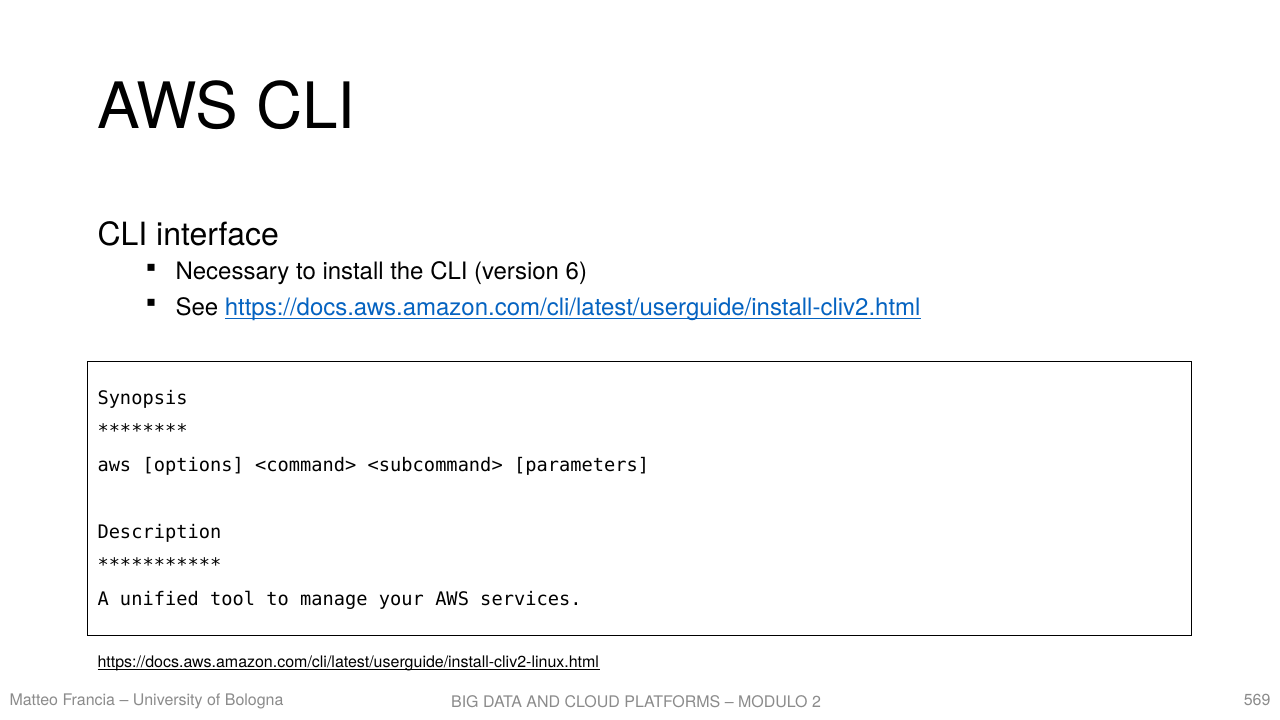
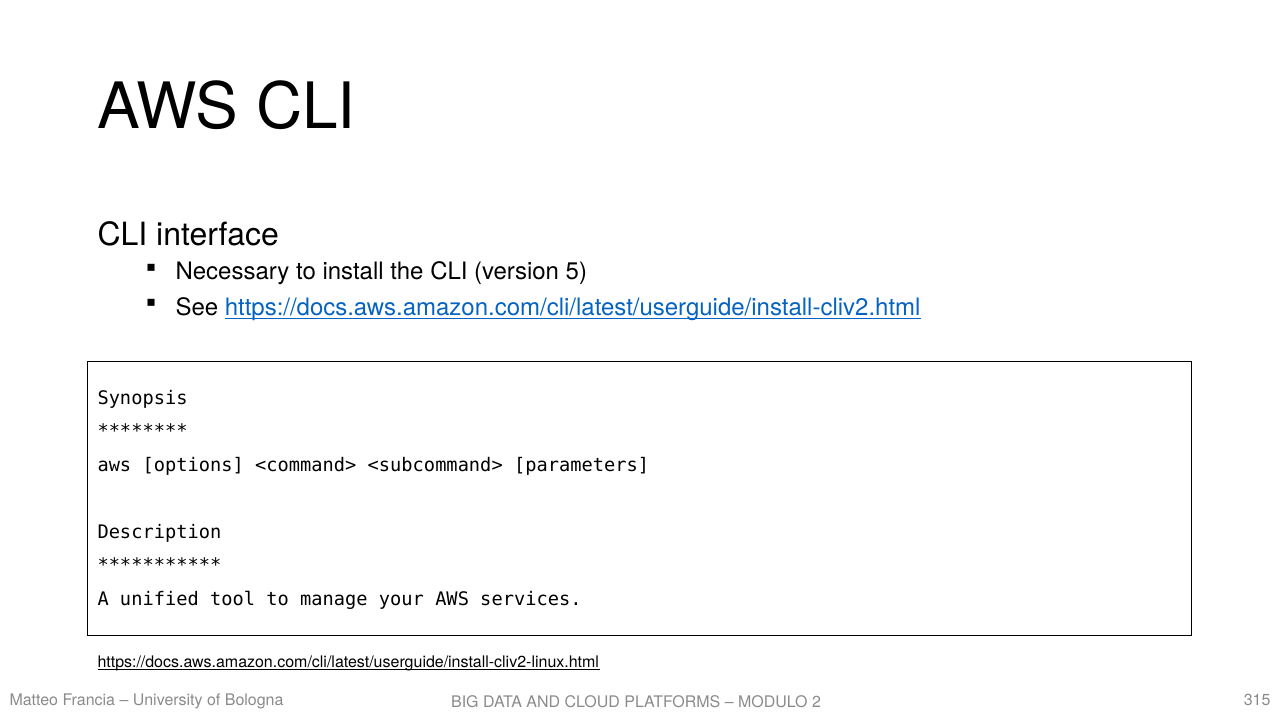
6: 6 -> 5 (576, 272)
569: 569 -> 315 (1257, 700)
